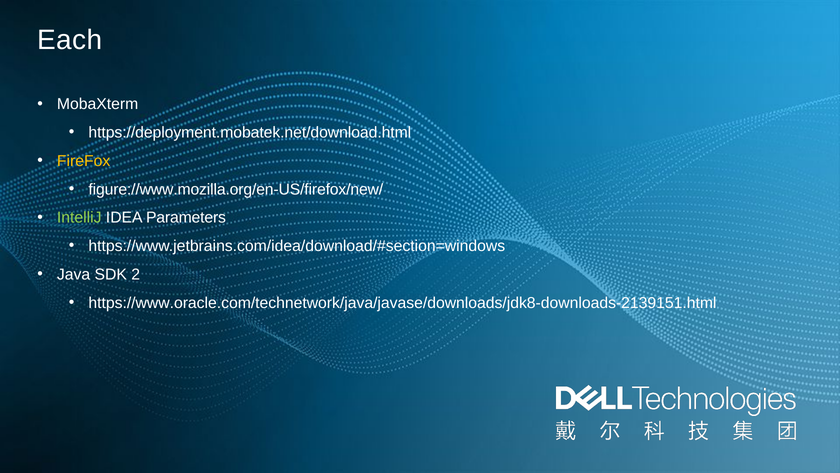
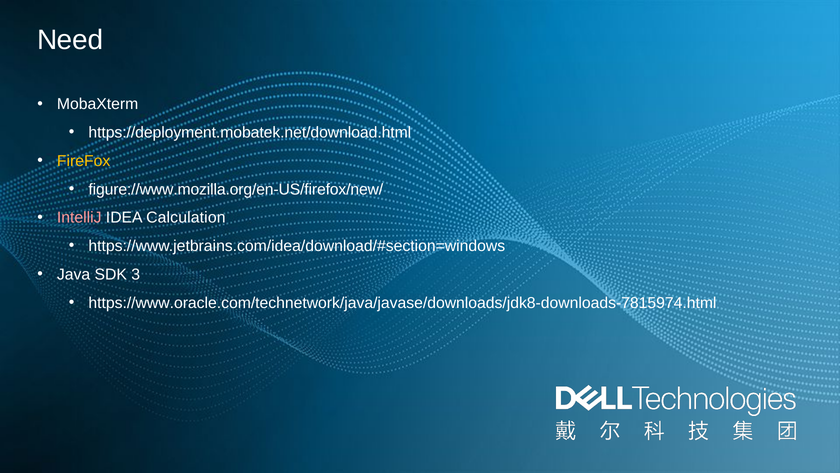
Each: Each -> Need (70, 40)
IntelliJ colour: light green -> pink (79, 217)
Parameters: Parameters -> Calculation (186, 217)
2: 2 -> 3 (136, 274)
https://www.oracle.com/technetwork/java/javase/downloads/jdk8-downloads-2139151.html: https://www.oracle.com/technetwork/java/javase/downloads/jdk8-downloads-2139151.html -> https://www.oracle.com/technetwork/java/javase/downloads/jdk8-downloads-7815974.html (402, 303)
